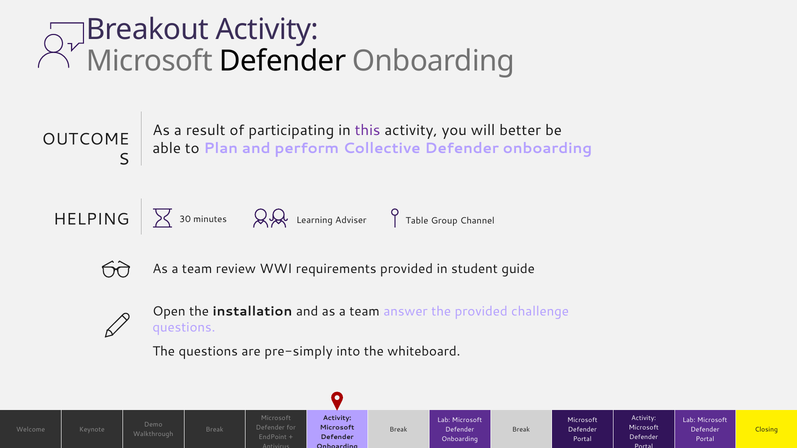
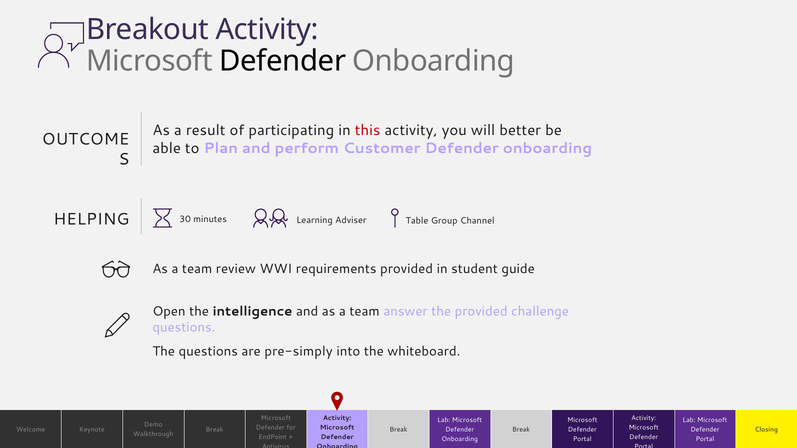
this colour: purple -> red (368, 130)
Collective: Collective -> Customer (382, 148)
installation: installation -> intelligence (253, 312)
